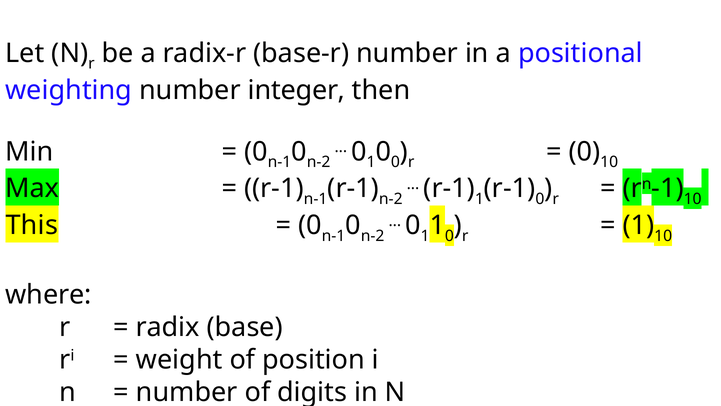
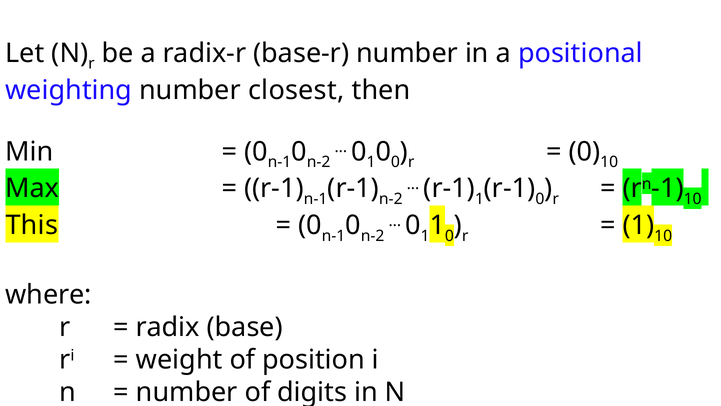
integer: integer -> closest (296, 90)
